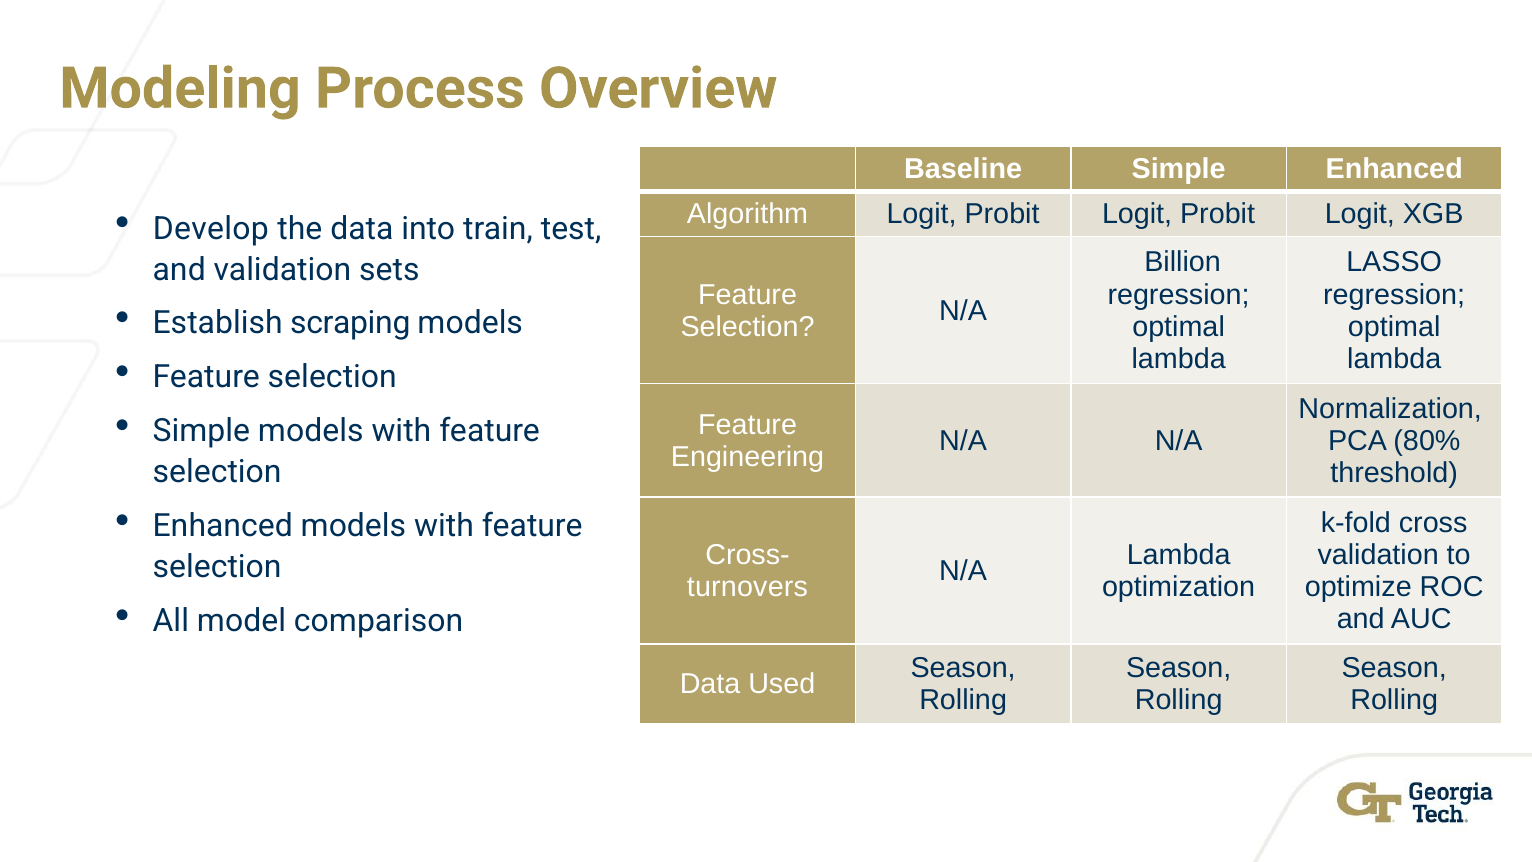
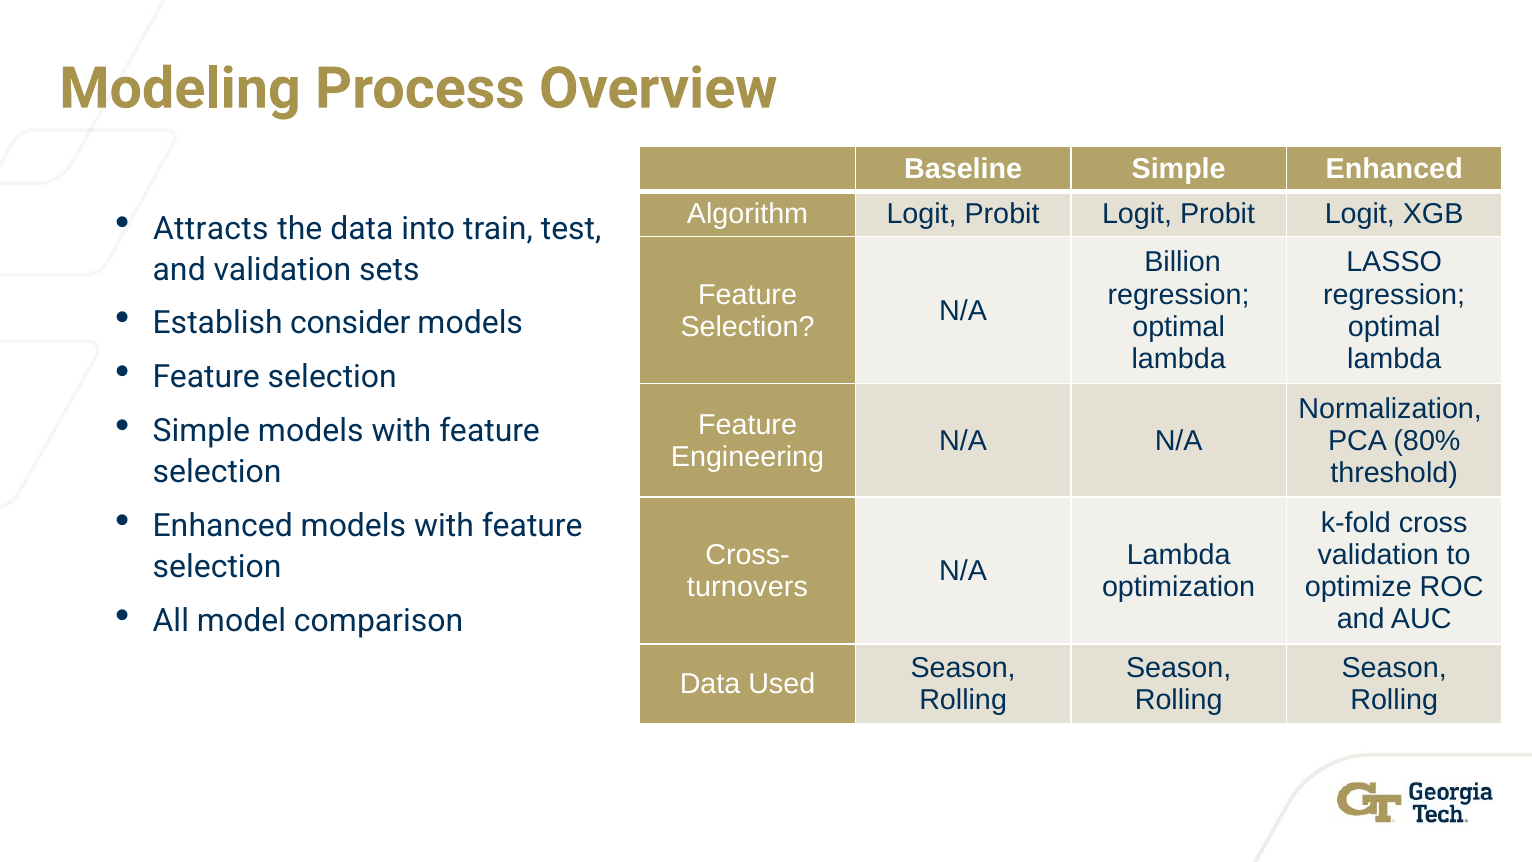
Develop: Develop -> Attracts (211, 229)
scraping: scraping -> consider (350, 323)
